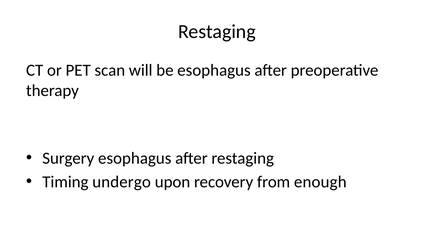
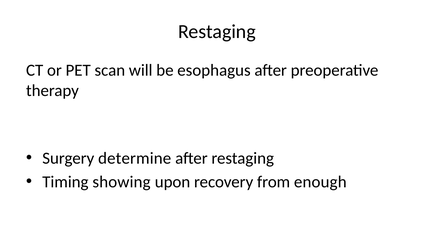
Surgery esophagus: esophagus -> determine (135, 158)
undergo: undergo -> showing (122, 182)
